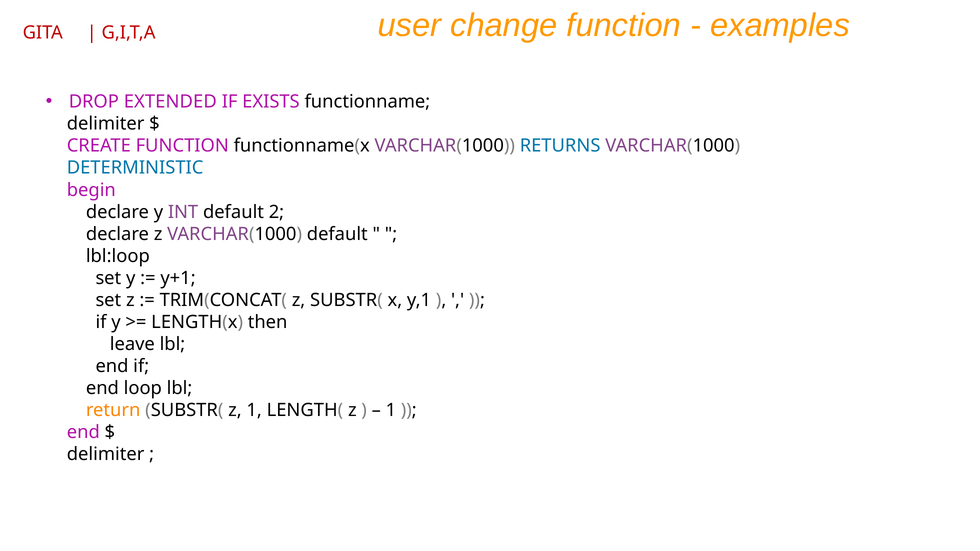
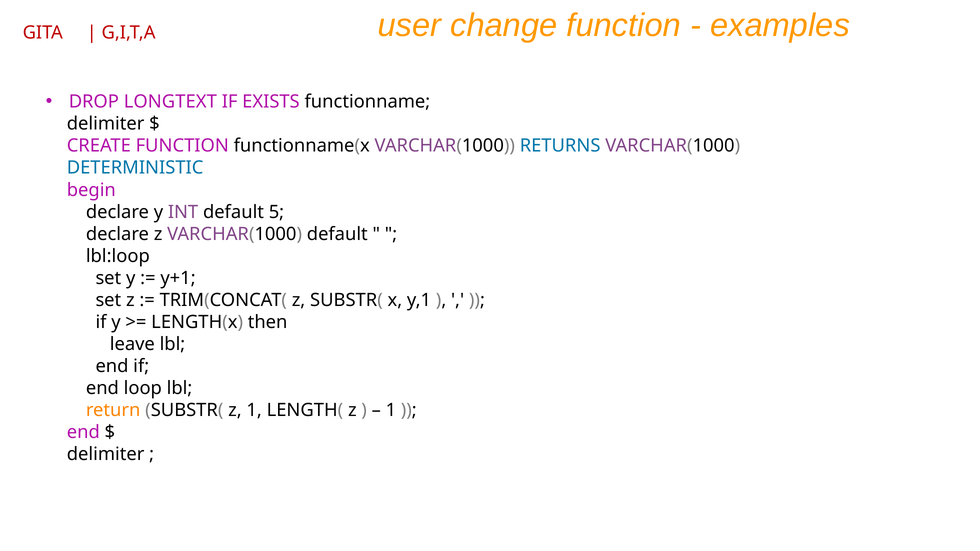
EXTENDED: EXTENDED -> LONGTEXT (170, 102)
2: 2 -> 5 (276, 212)
